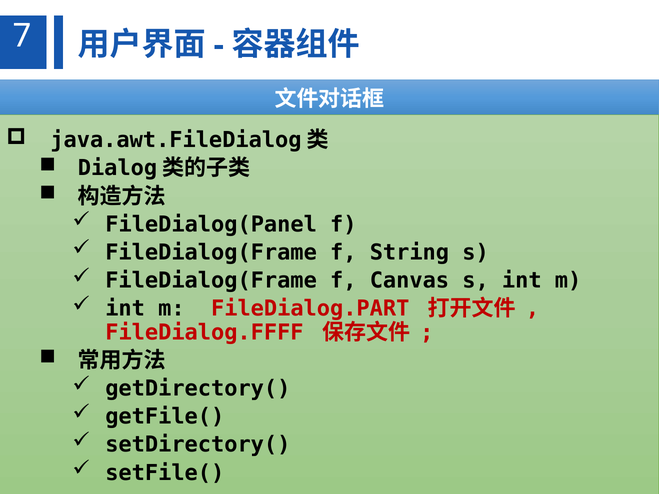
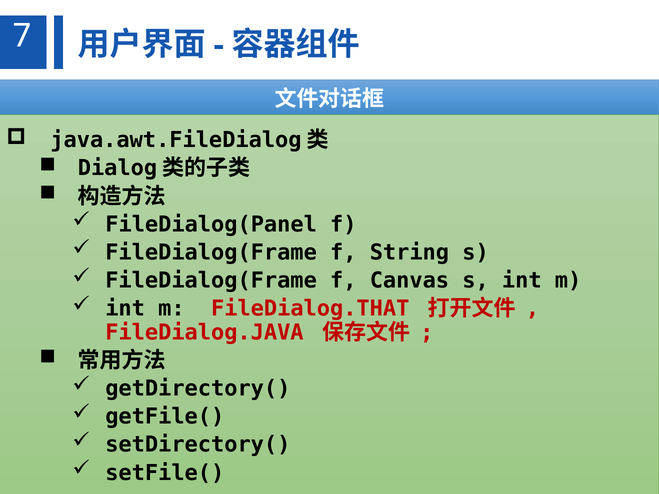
FileDialog.PART: FileDialog.PART -> FileDialog.THAT (310, 309)
FileDialog.FFFF: FileDialog.FFFF -> FileDialog.JAVA (204, 333)
